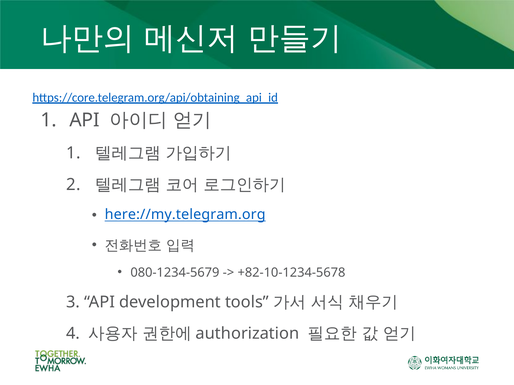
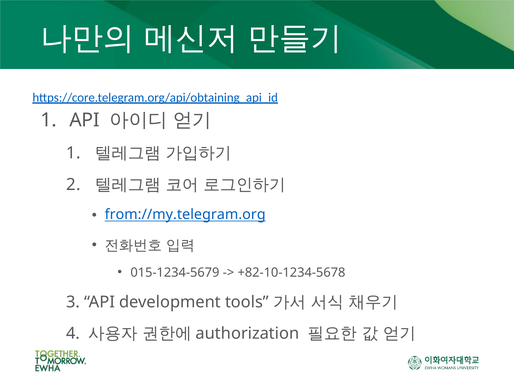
here://my.telegram.org: here://my.telegram.org -> from://my.telegram.org (185, 215)
080-1234-5679: 080-1234-5679 -> 015-1234-5679 (175, 273)
